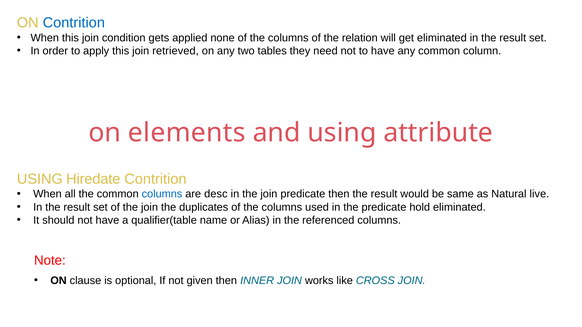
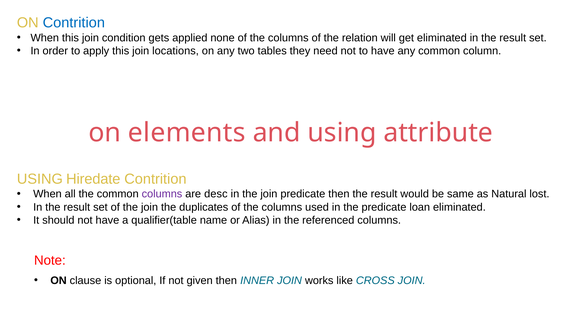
retrieved: retrieved -> locations (176, 51)
columns colour: blue -> purple (162, 194)
live: live -> lost (539, 194)
hold: hold -> loan (420, 207)
